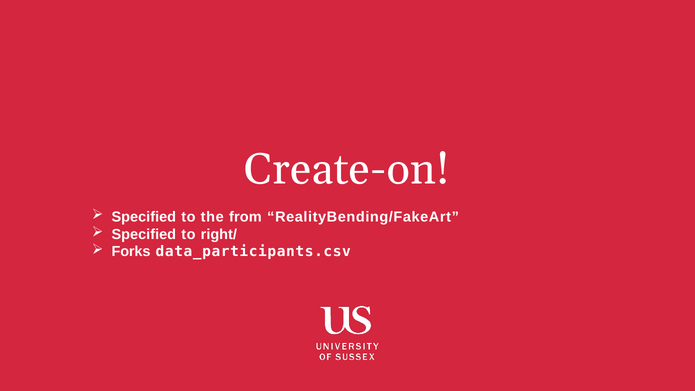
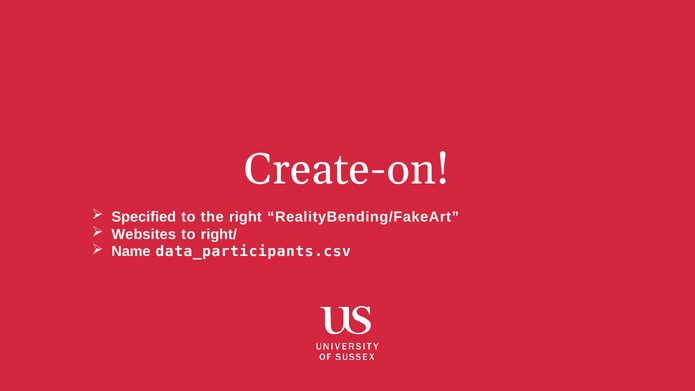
from: from -> right (245, 217)
Specified: Specified -> Websites (144, 234)
Forks: Forks -> Name (131, 252)
